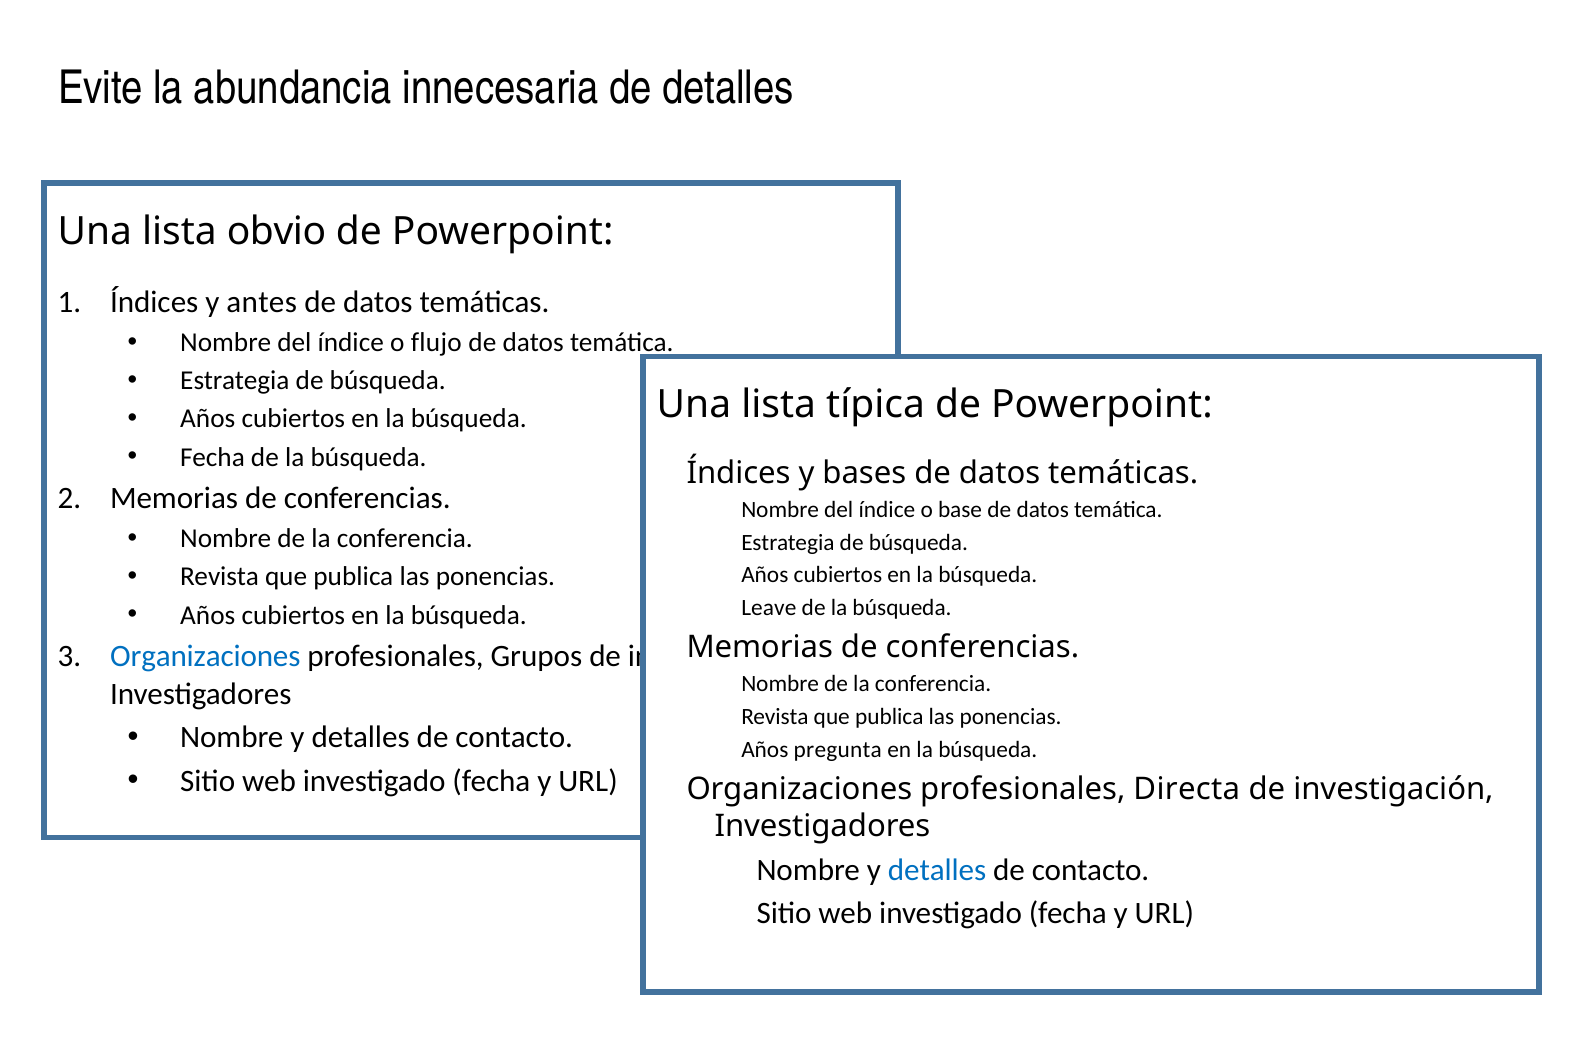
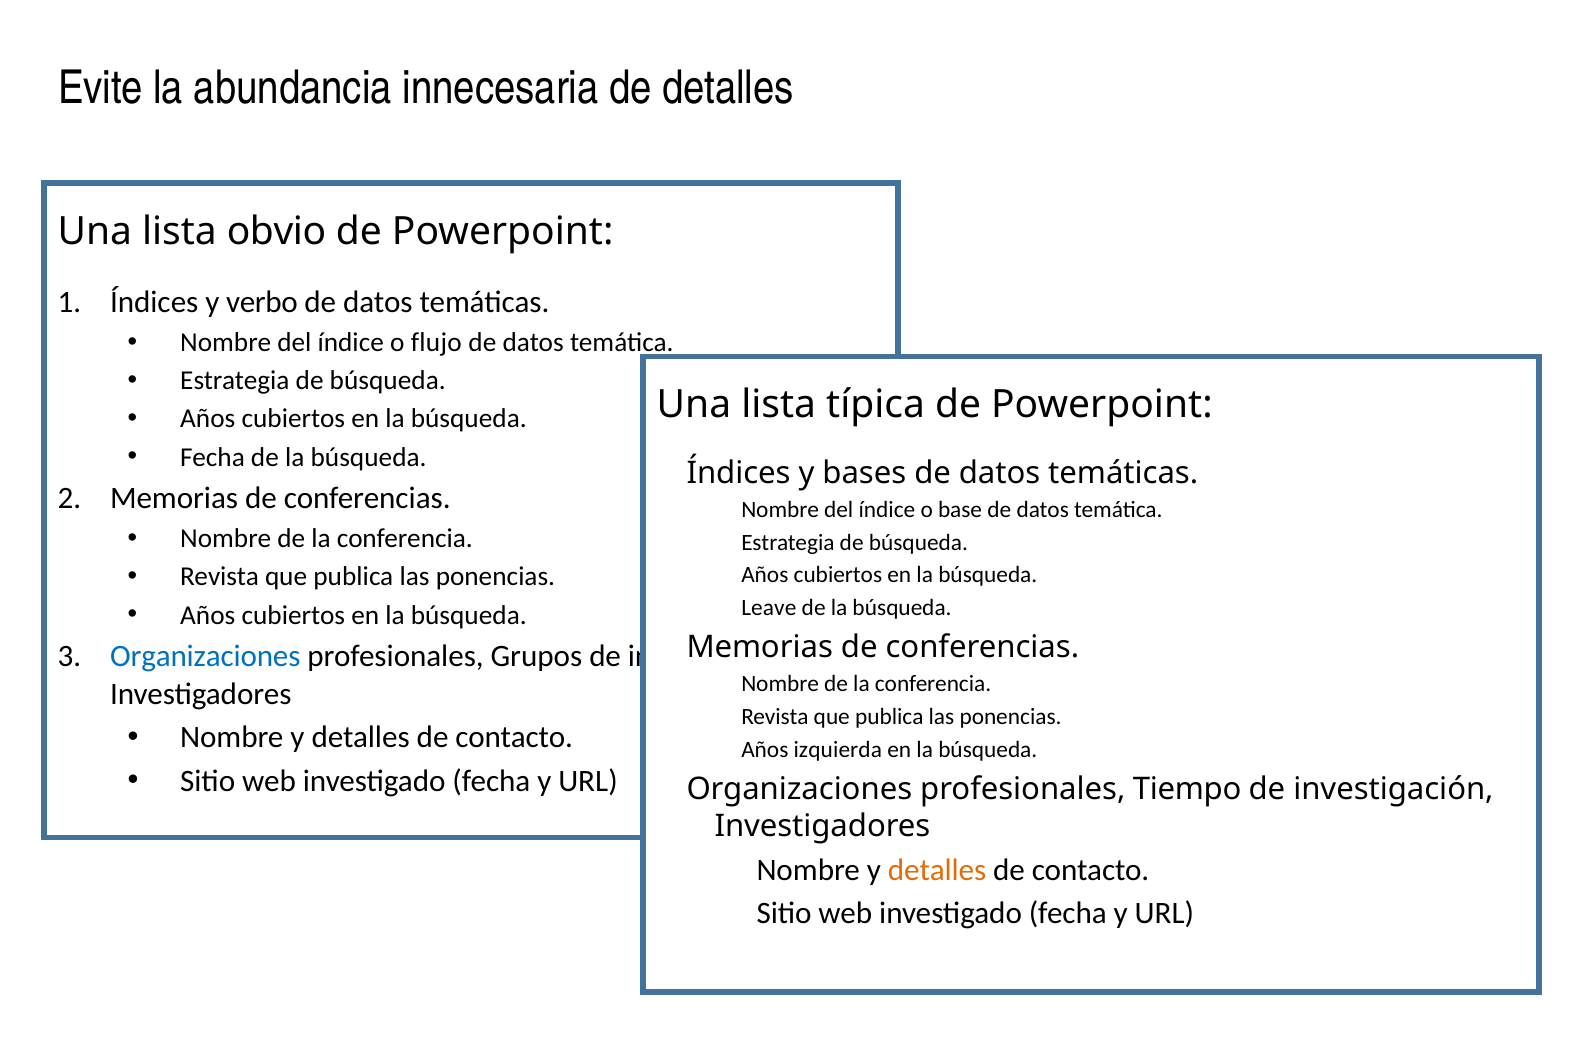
antes: antes -> verbo (262, 302)
pregunta: pregunta -> izquierda (838, 750)
Directa: Directa -> Tiempo (1187, 789)
detalles colour: blue -> orange (937, 870)
